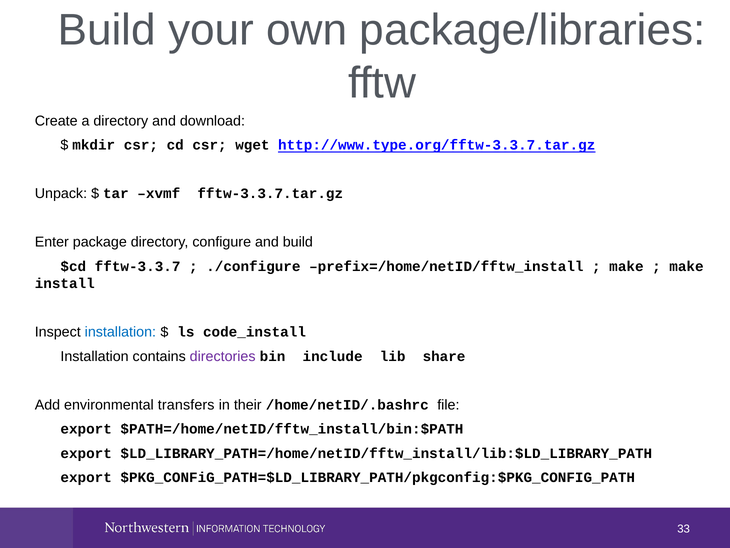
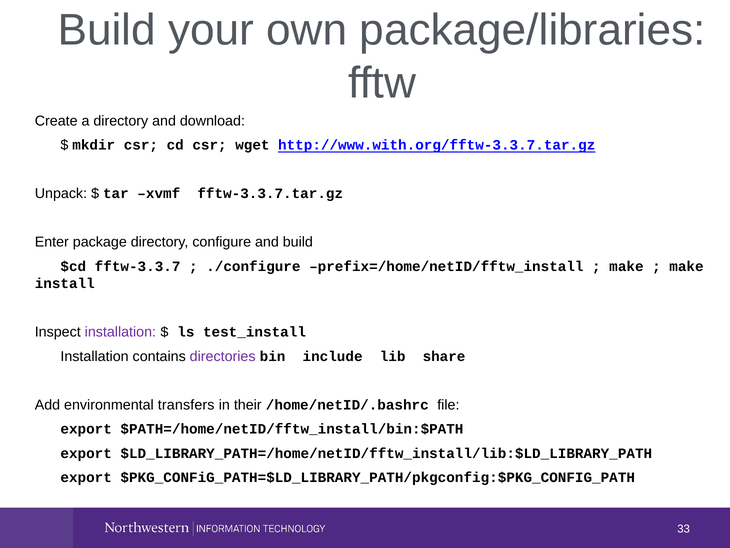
http://www.type.org/fftw-3.3.7.tar.gz: http://www.type.org/fftw-3.3.7.tar.gz -> http://www.with.org/fftw-3.3.7.tar.gz (437, 145)
installation colour: blue -> purple (120, 332)
code_install: code_install -> test_install (254, 332)
